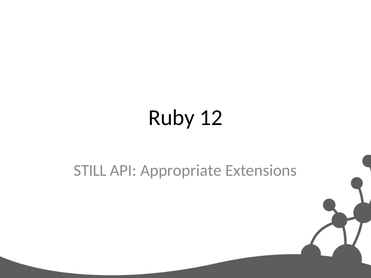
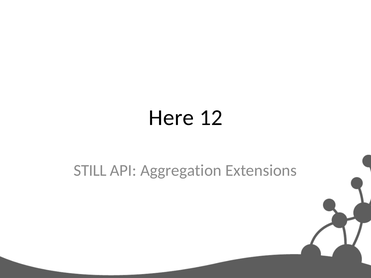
Ruby: Ruby -> Here (171, 118)
Appropriate: Appropriate -> Aggregation (181, 171)
